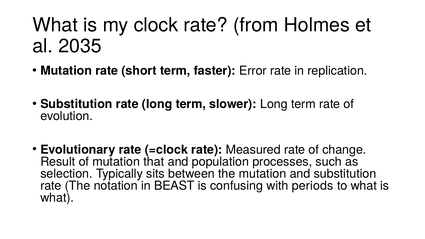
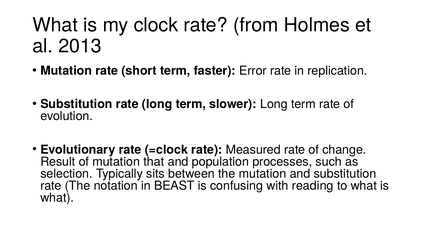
2035: 2035 -> 2013 (80, 46)
periods: periods -> reading (313, 186)
